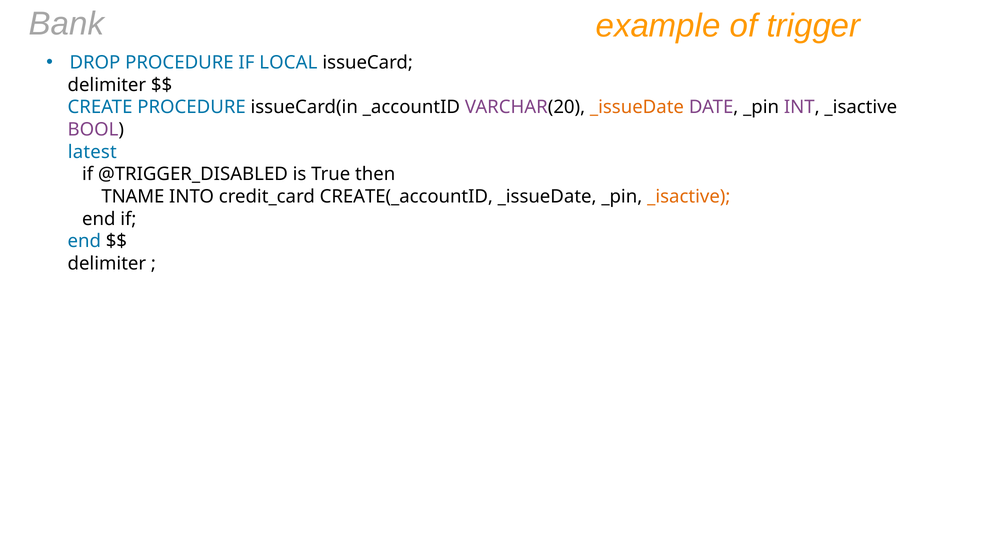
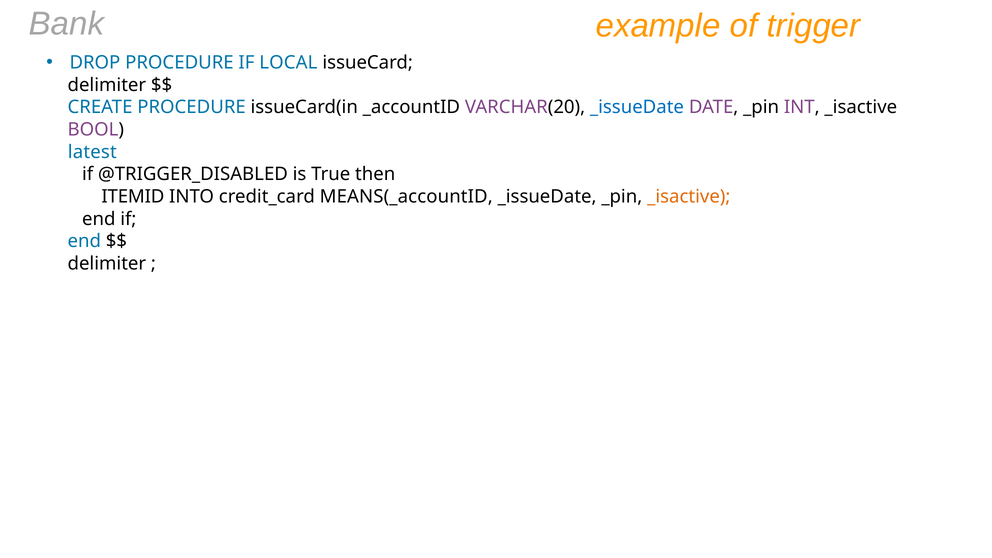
_issueDate colour: orange -> blue (637, 107)
TNAME: TNAME -> ITEMID (133, 197)
CREATE(_accountID: CREATE(_accountID -> MEANS(_accountID (406, 197)
